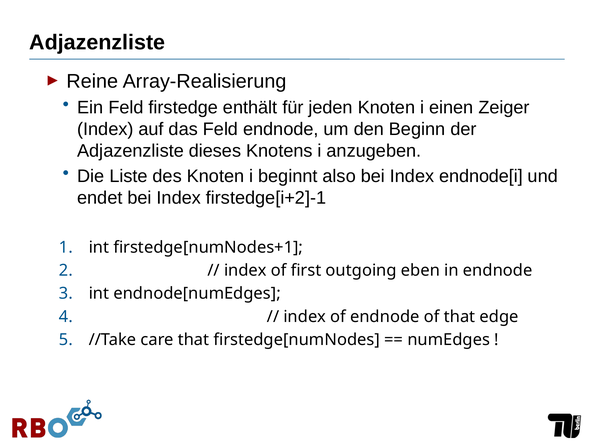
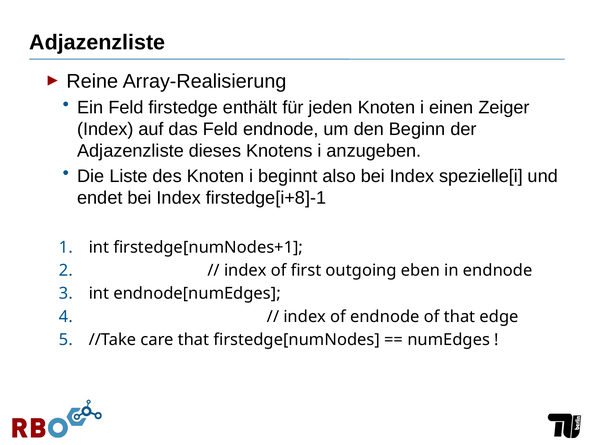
endnode[i: endnode[i -> spezielle[i (481, 176)
firstedge[i+2]-1: firstedge[i+2]-1 -> firstedge[i+8]-1 (266, 198)
